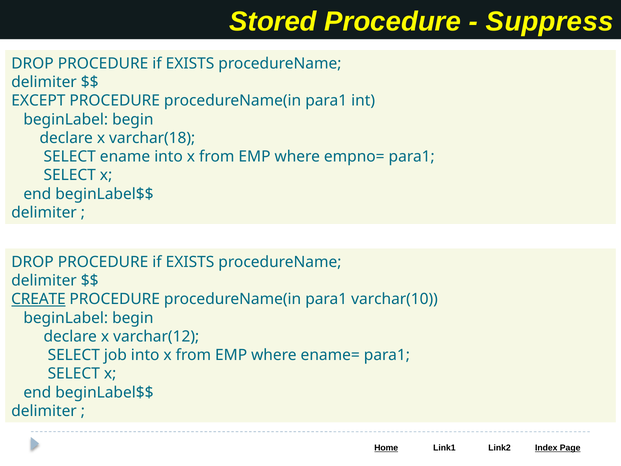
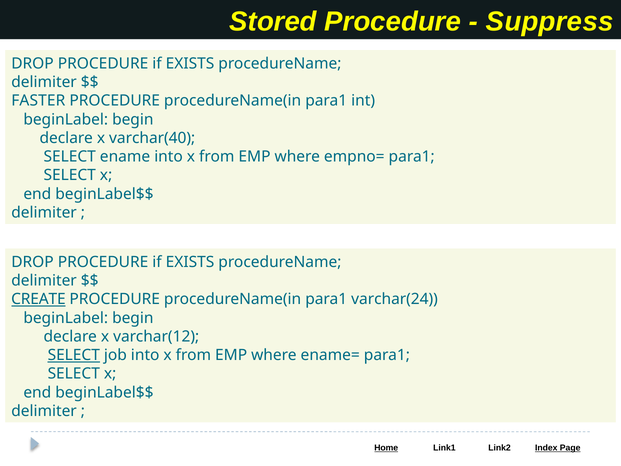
EXCEPT: EXCEPT -> FASTER (38, 101)
varchar(18: varchar(18 -> varchar(40 (152, 138)
varchar(10: varchar(10 -> varchar(24 (395, 299)
SELECT underline: none -> present (74, 355)
